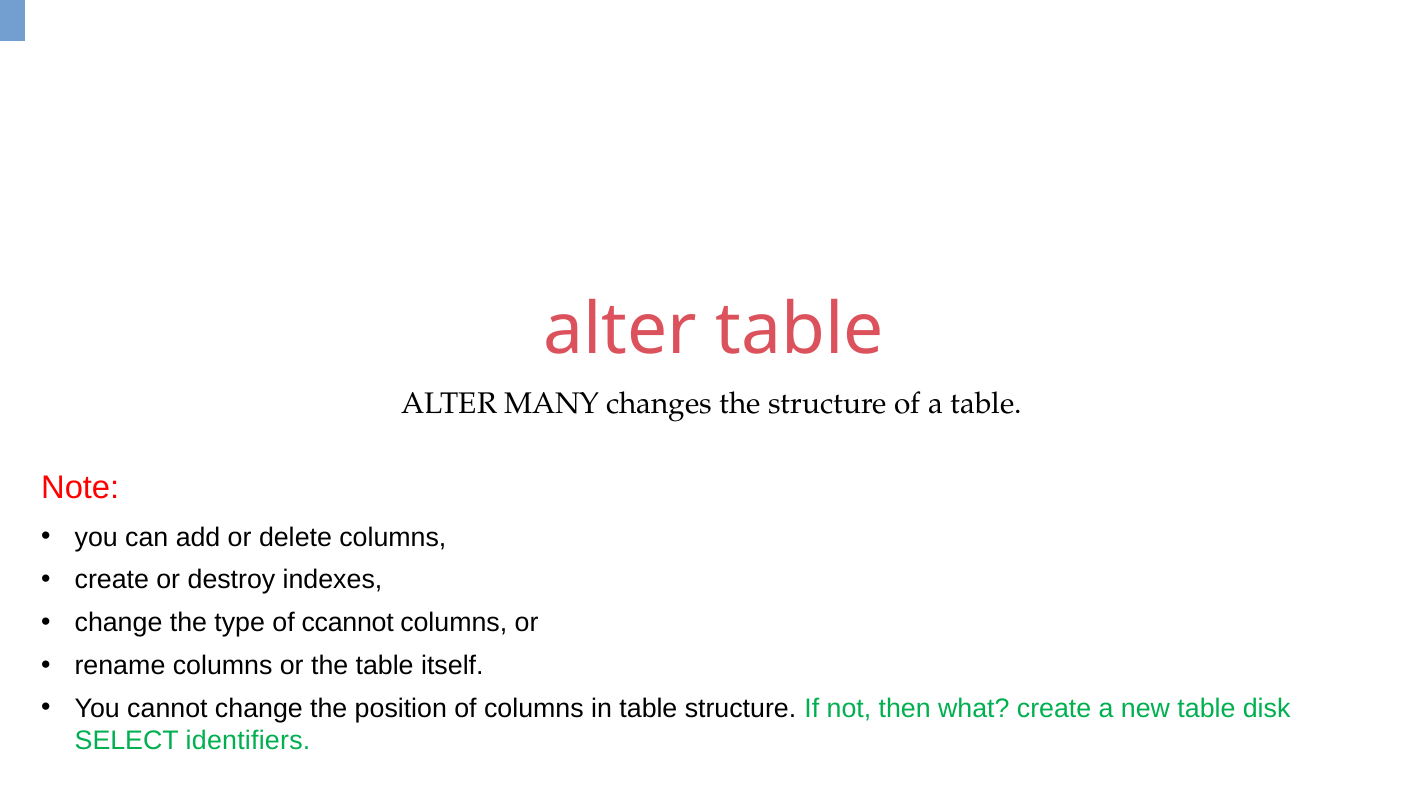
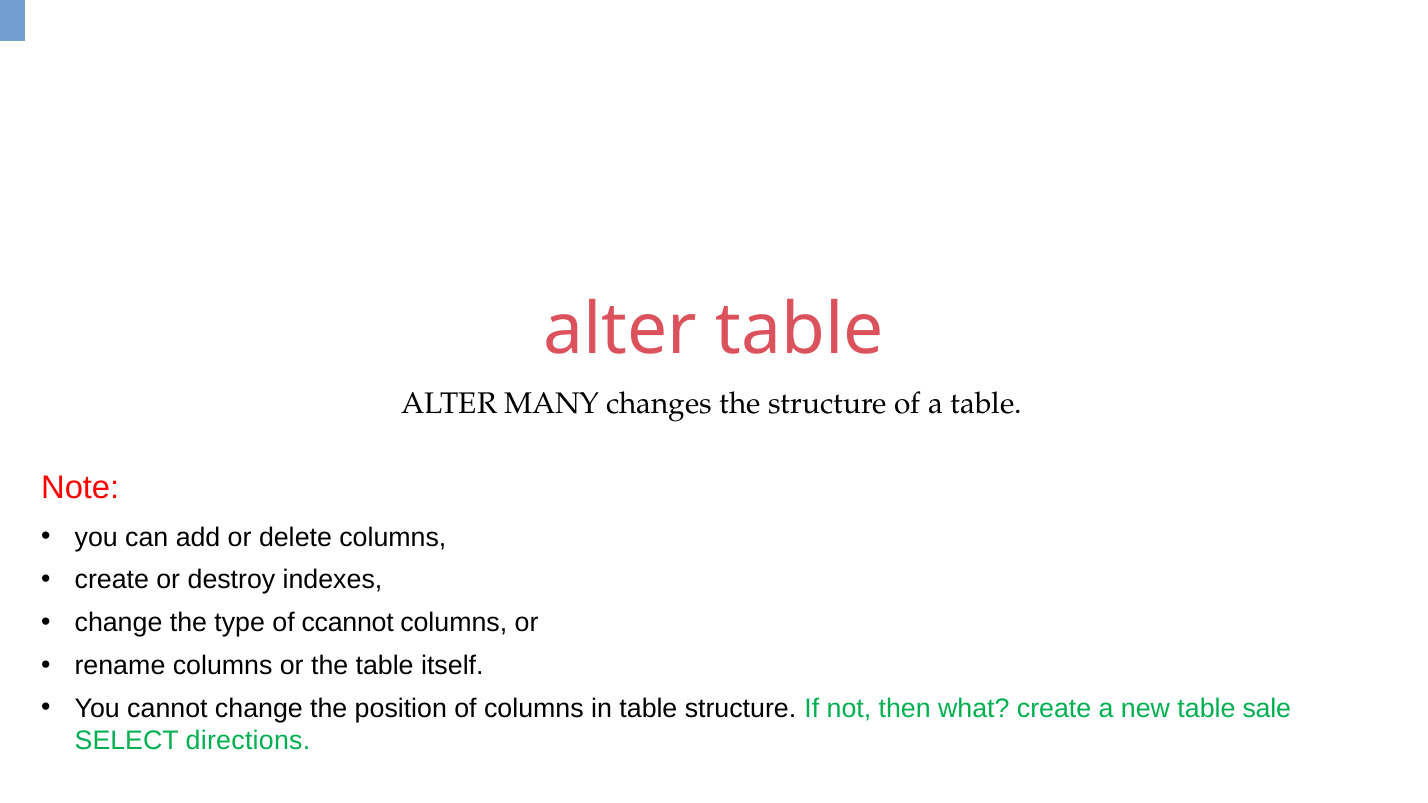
disk: disk -> sale (1267, 709)
identifiers: identifiers -> directions (248, 741)
